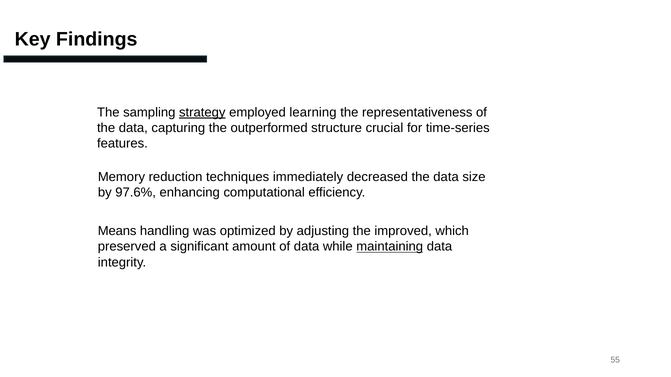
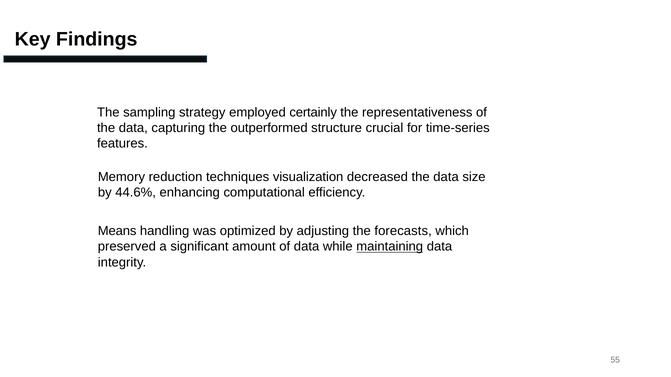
strategy underline: present -> none (202, 112)
learning: learning -> certainly (313, 112)
immediately: immediately -> visualization (308, 177)
97.6%: 97.6% -> 44.6% (136, 193)
improved: improved -> forecasts (403, 231)
